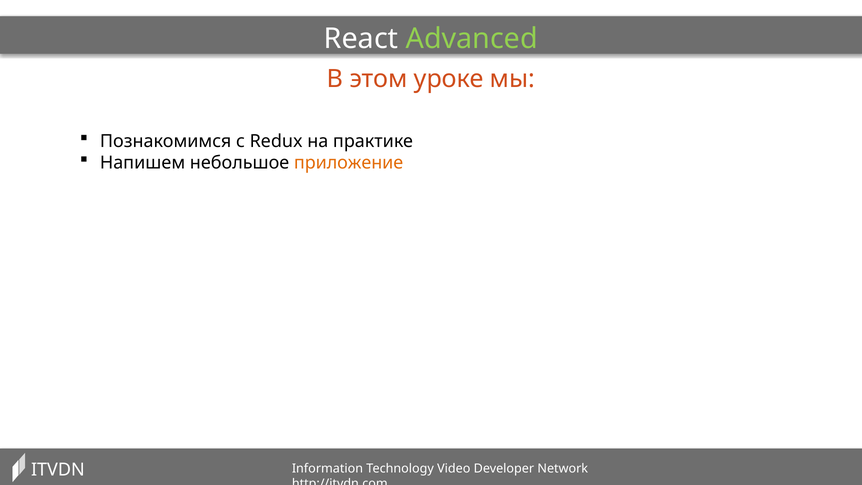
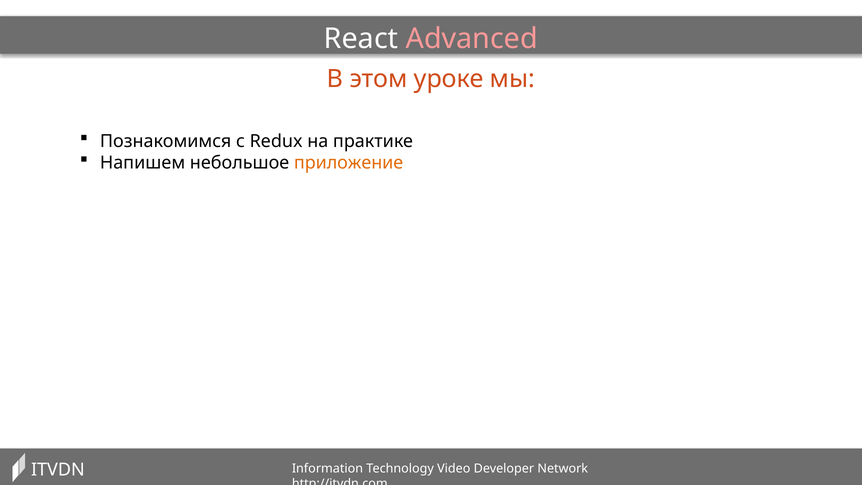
Advanced colour: light green -> pink (472, 39)
